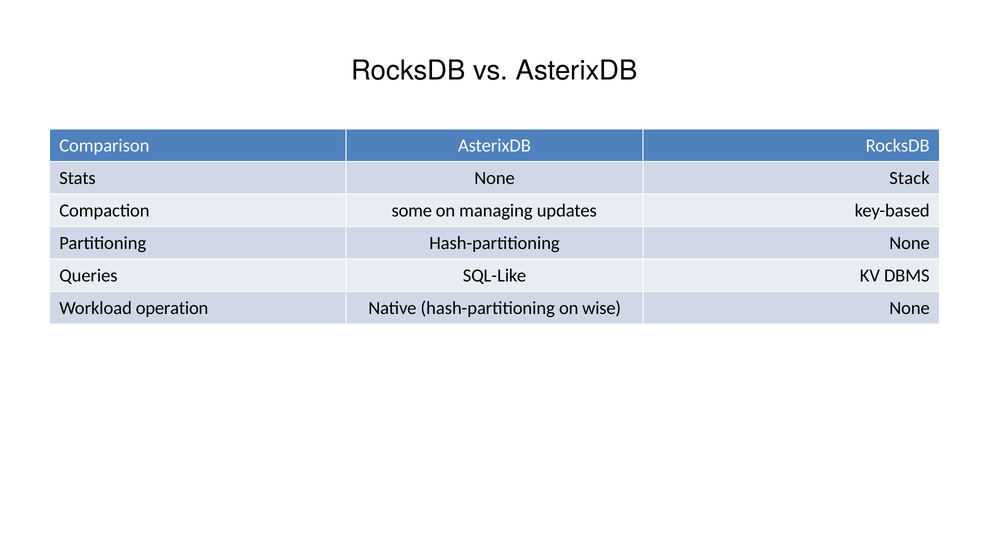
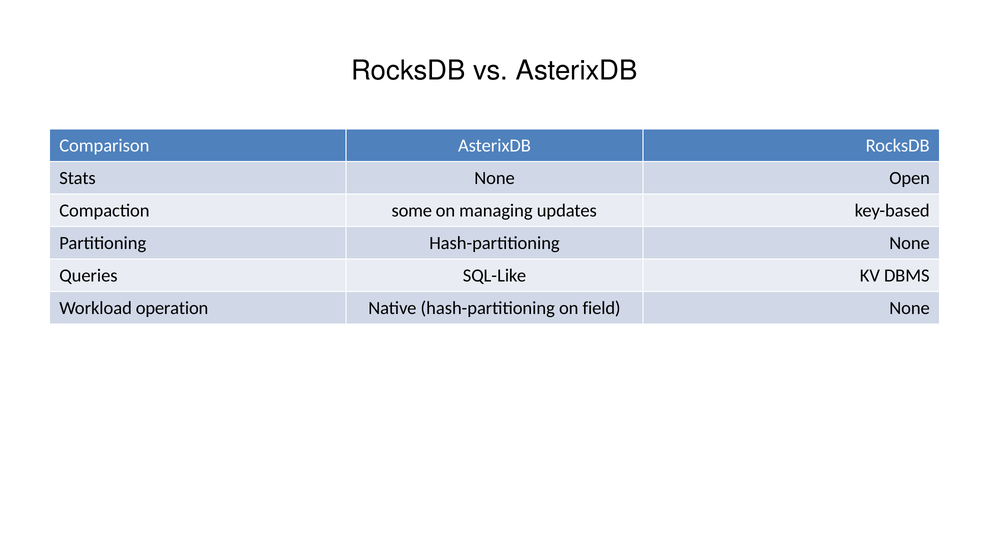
Stack: Stack -> Open (910, 178)
wise: wise -> field (602, 308)
